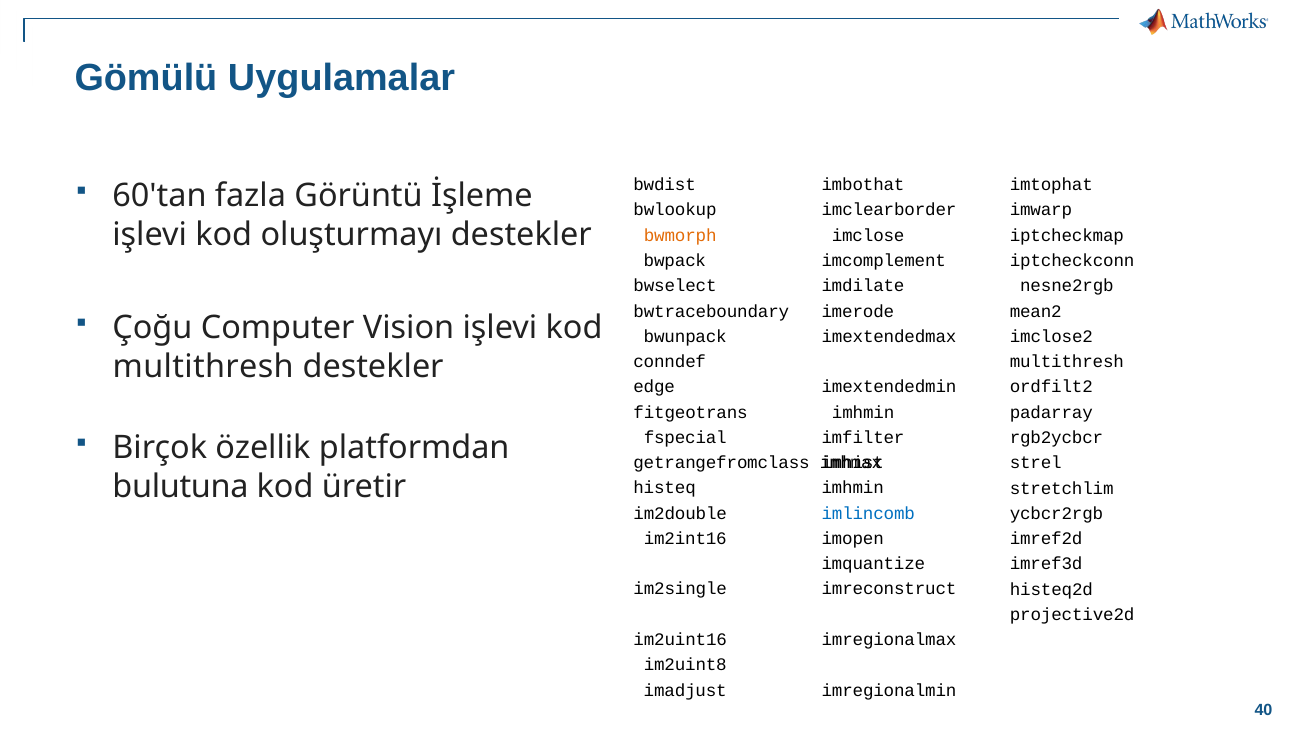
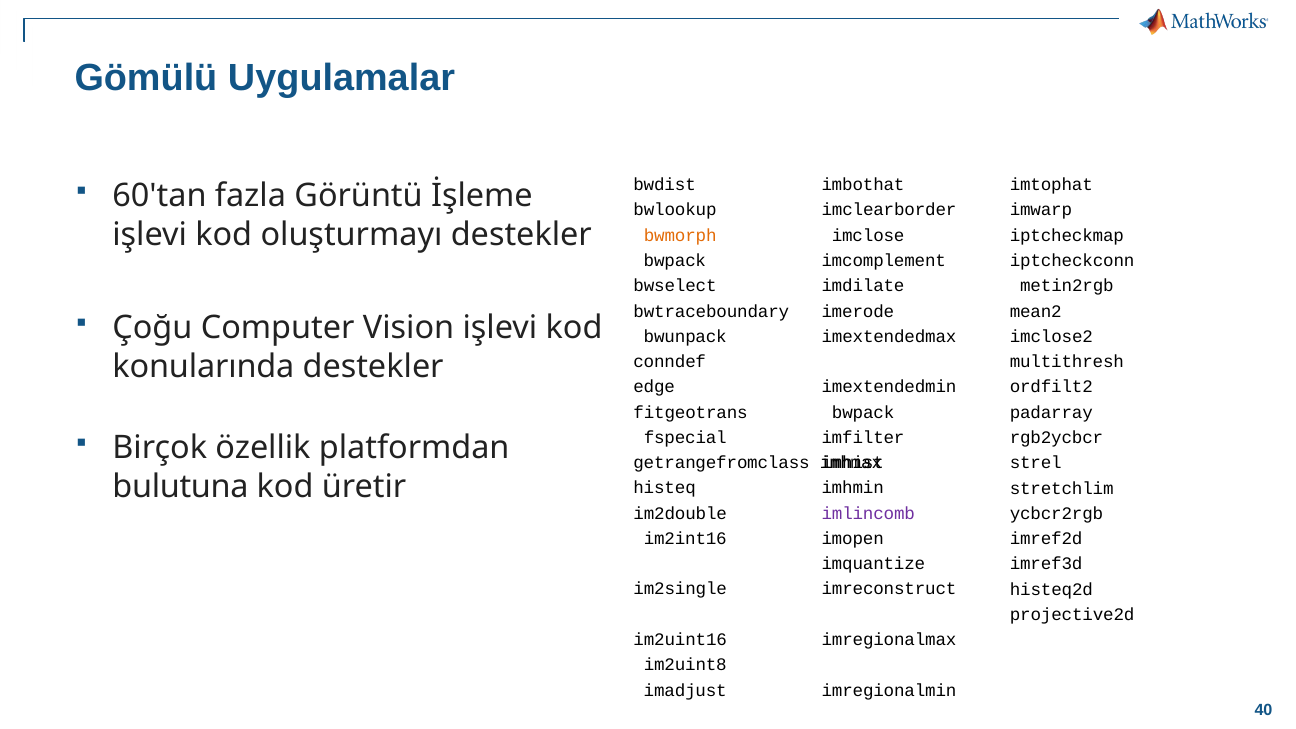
nesne2rgb: nesne2rgb -> metin2rgb (1067, 286)
multithresh: multithresh -> konularında (203, 367)
imhmin: imhmin -> bwpack (863, 412)
imlincomb colour: blue -> purple (868, 513)
